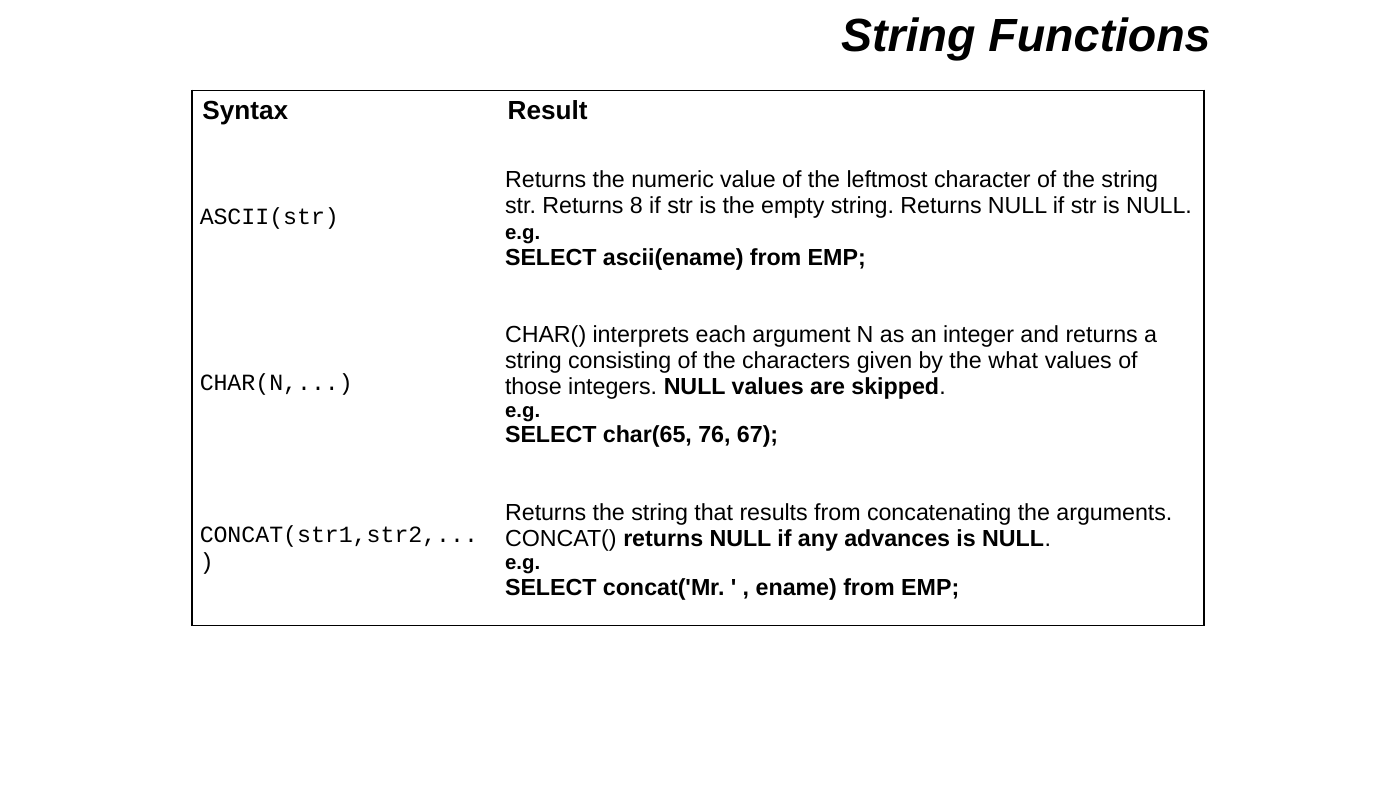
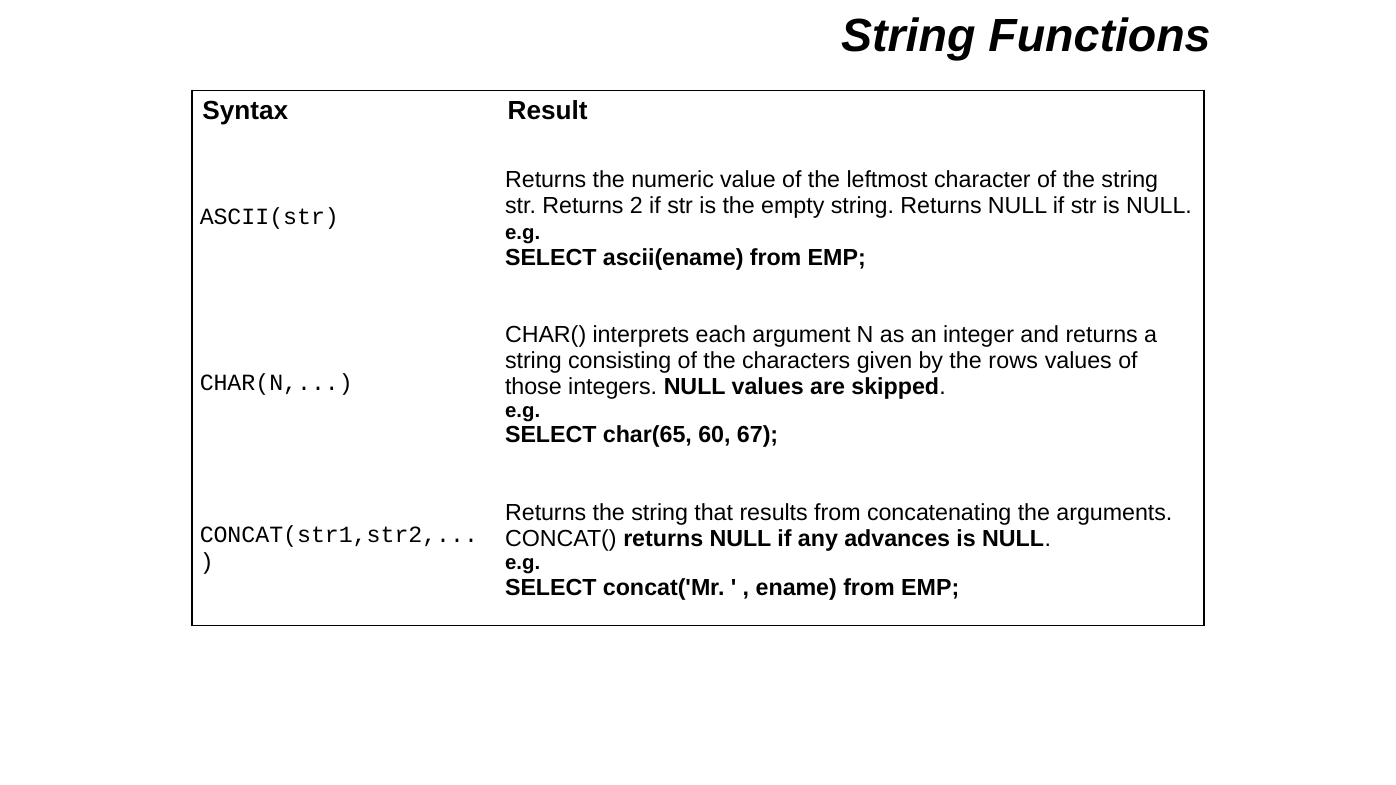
8: 8 -> 2 (636, 206)
what: what -> rows (1013, 361)
76: 76 -> 60 (714, 435)
